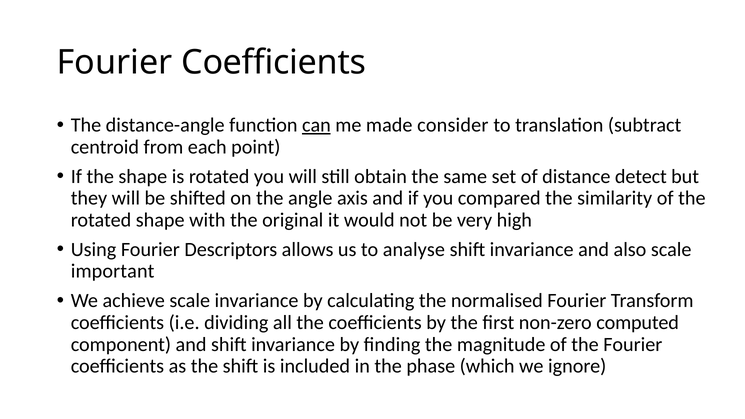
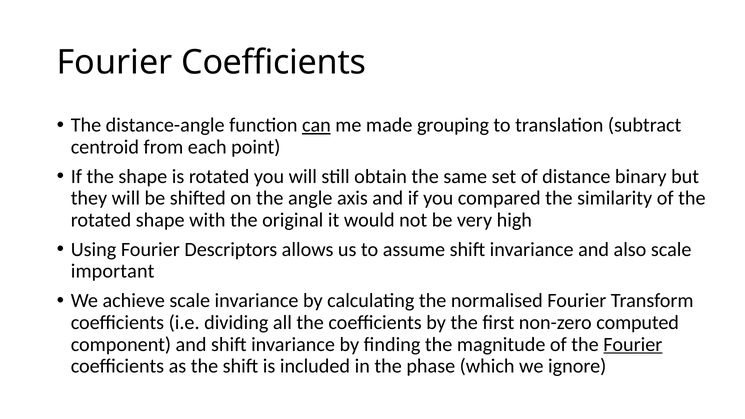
consider: consider -> grouping (453, 125)
detect: detect -> binary (641, 176)
analyse: analyse -> assume (414, 250)
Fourier underline: none -> present (633, 344)
